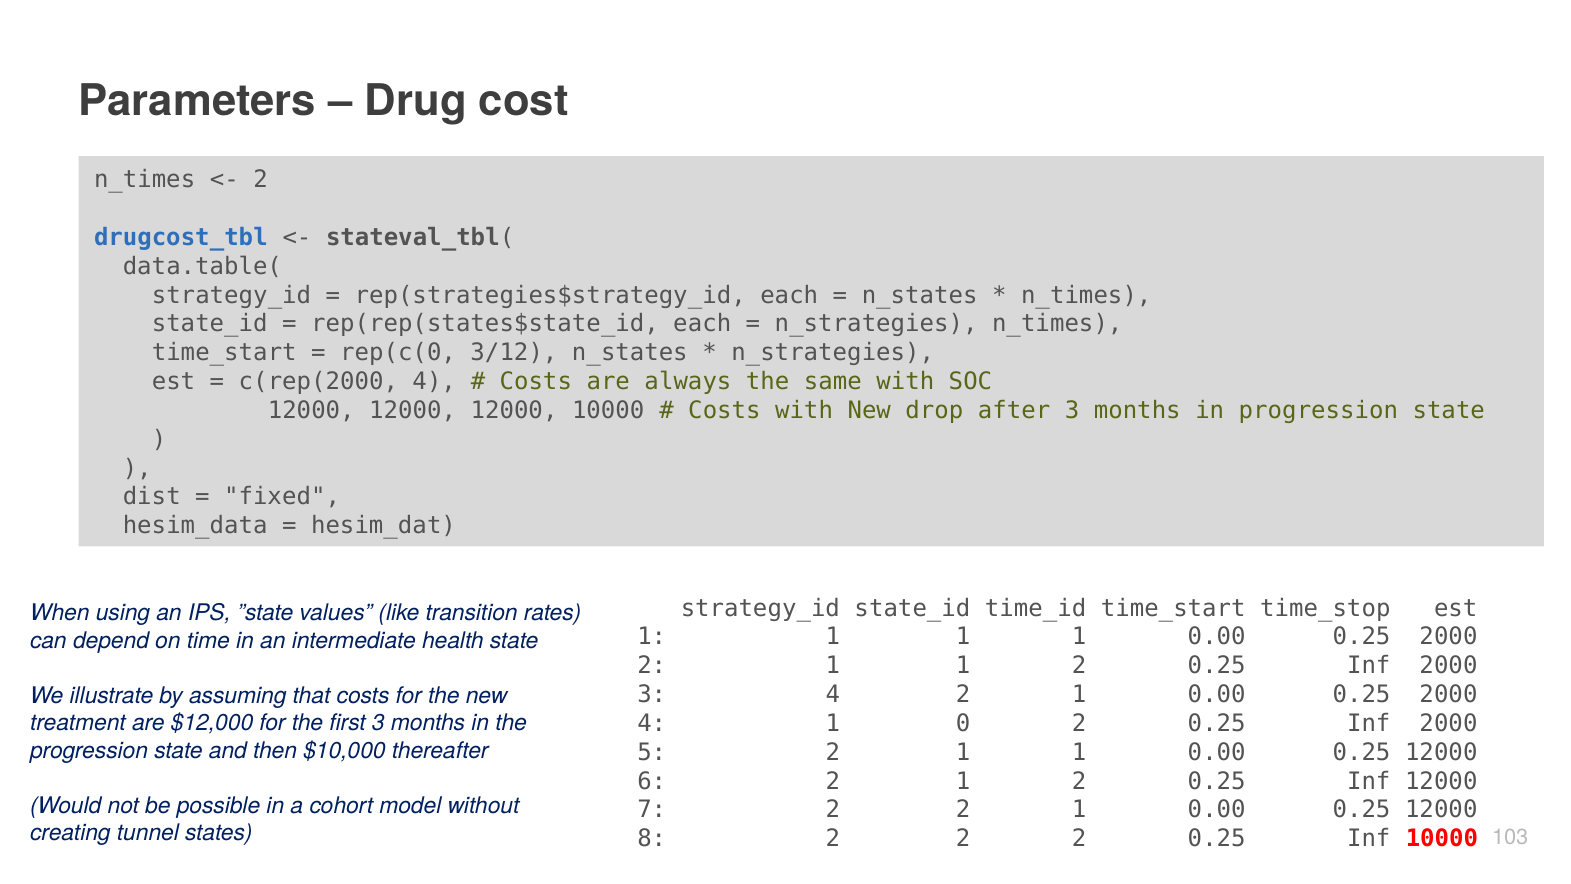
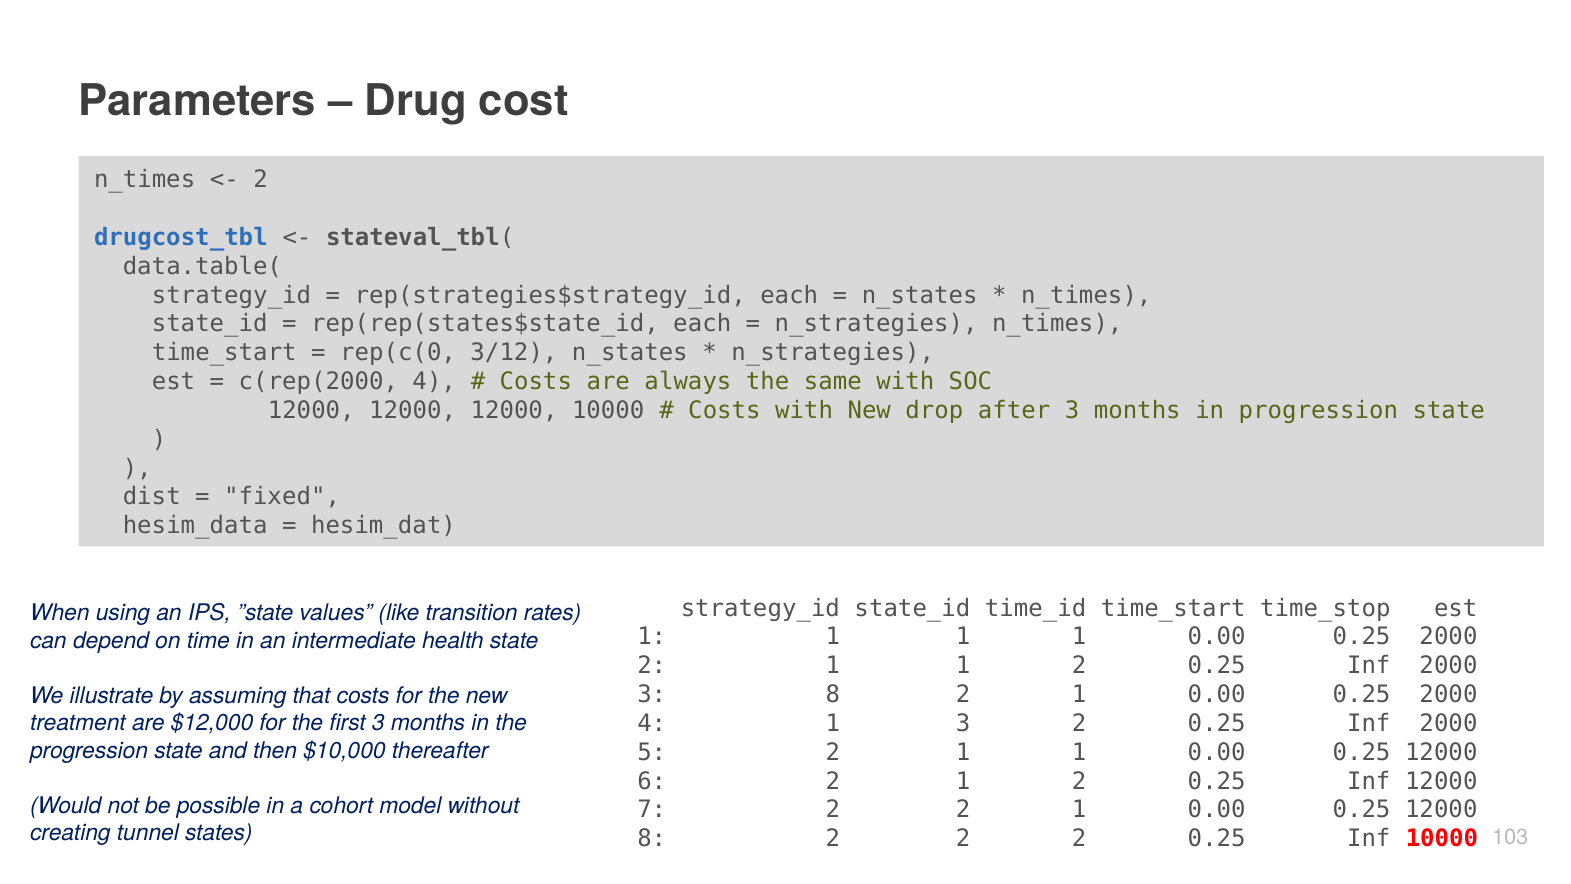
3 4: 4 -> 8 (833, 694)
1 0: 0 -> 3 (963, 723)
